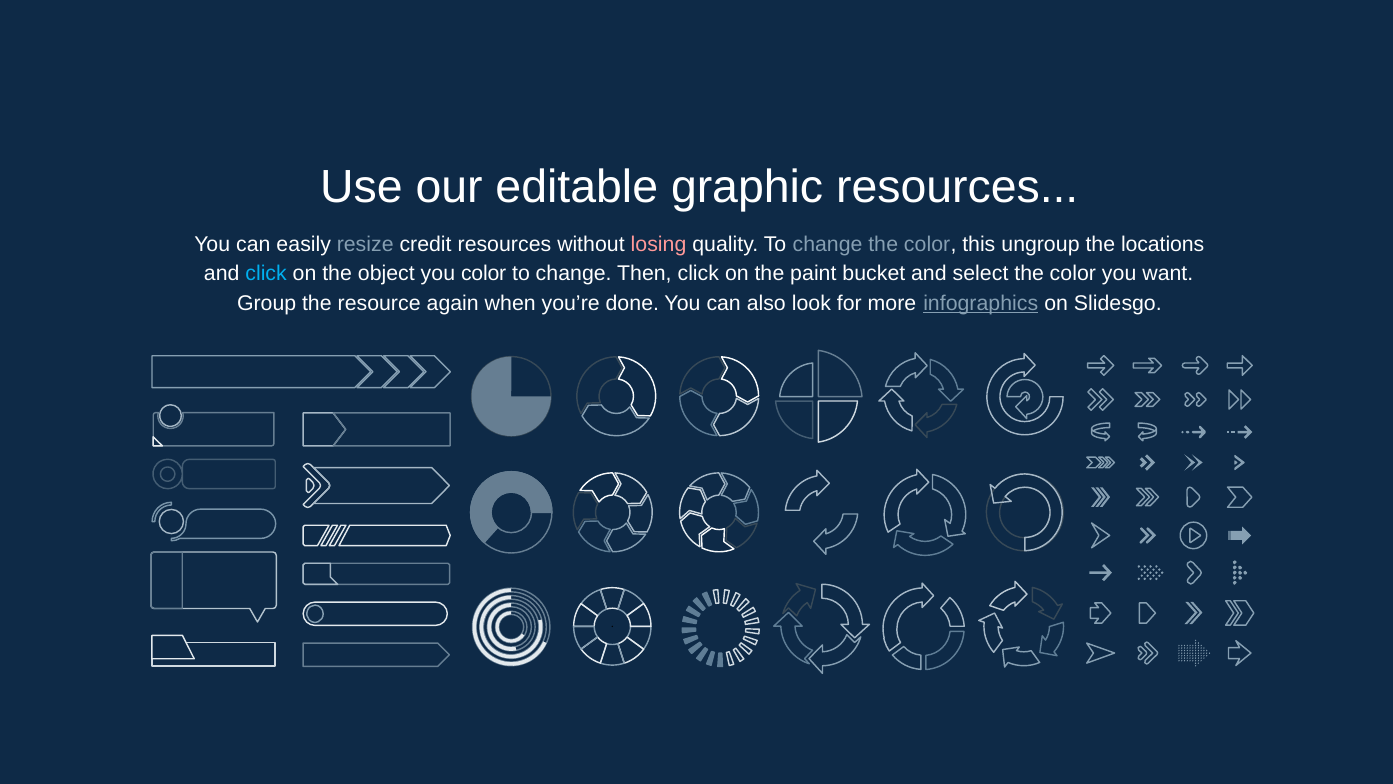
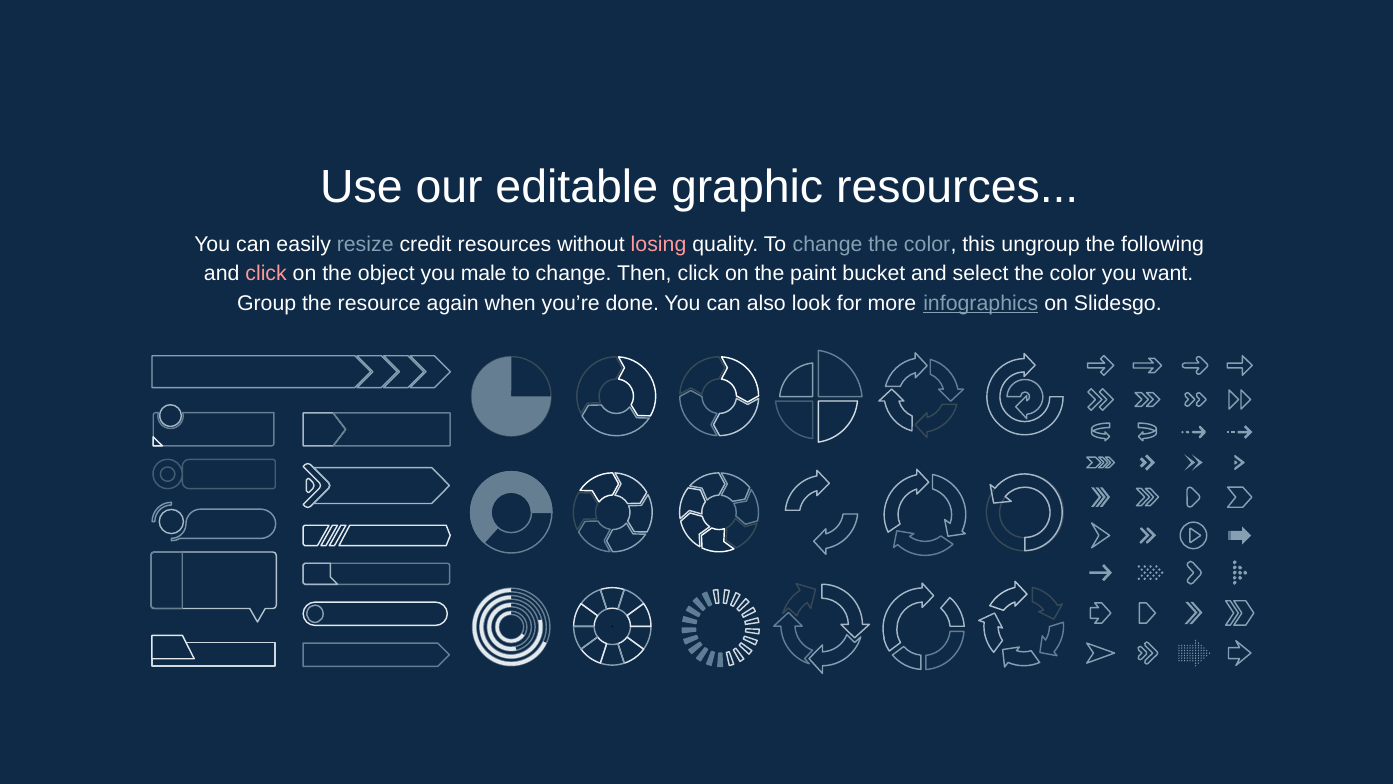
locations: locations -> following (1163, 244)
click colour: light blue -> pink (266, 274)
you color: color -> male (484, 274)
